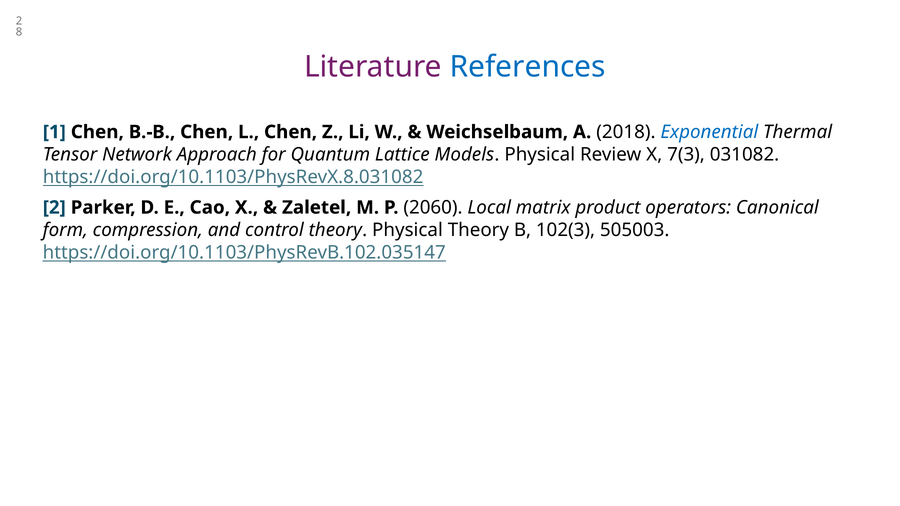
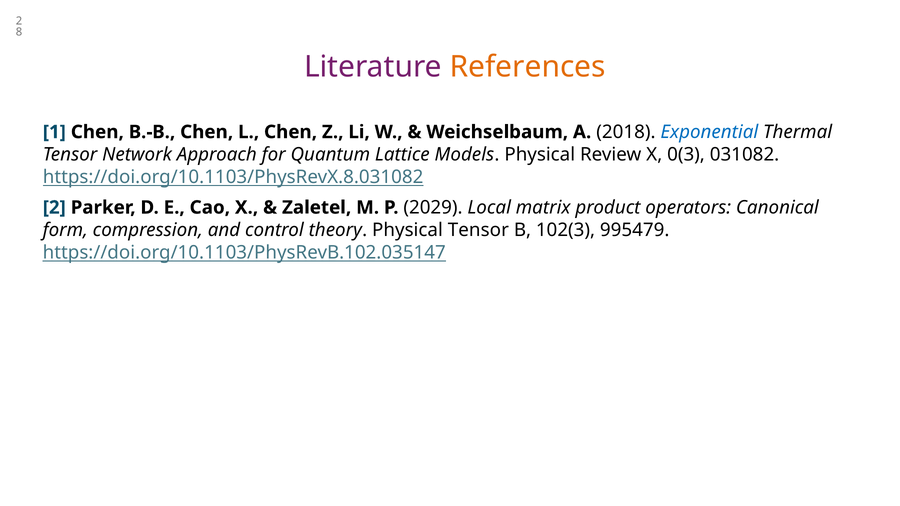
References colour: blue -> orange (528, 67)
7(3: 7(3 -> 0(3 (686, 155)
2060: 2060 -> 2029 (433, 208)
Physical Theory: Theory -> Tensor (478, 230)
505003: 505003 -> 995479 (635, 230)
